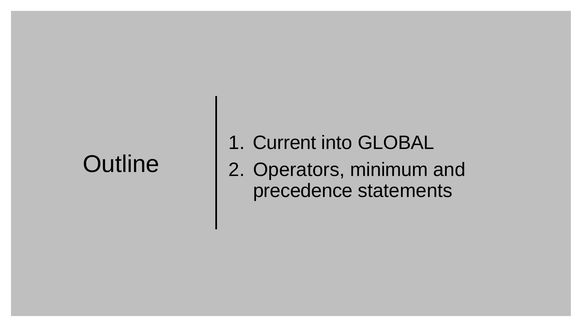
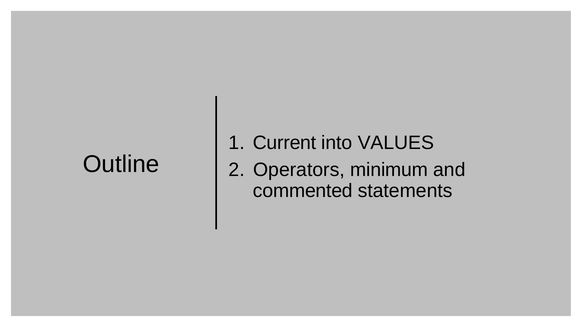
GLOBAL: GLOBAL -> VALUES (396, 143)
precedence: precedence -> commented (303, 191)
